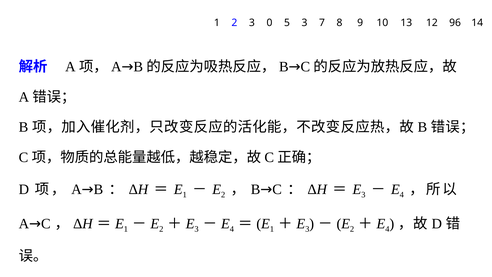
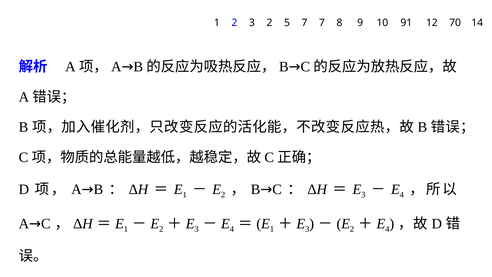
3 0: 0 -> 2 (269, 23)
5 3: 3 -> 7 (304, 23)
13: 13 -> 91 (406, 23)
96: 96 -> 70 (455, 23)
